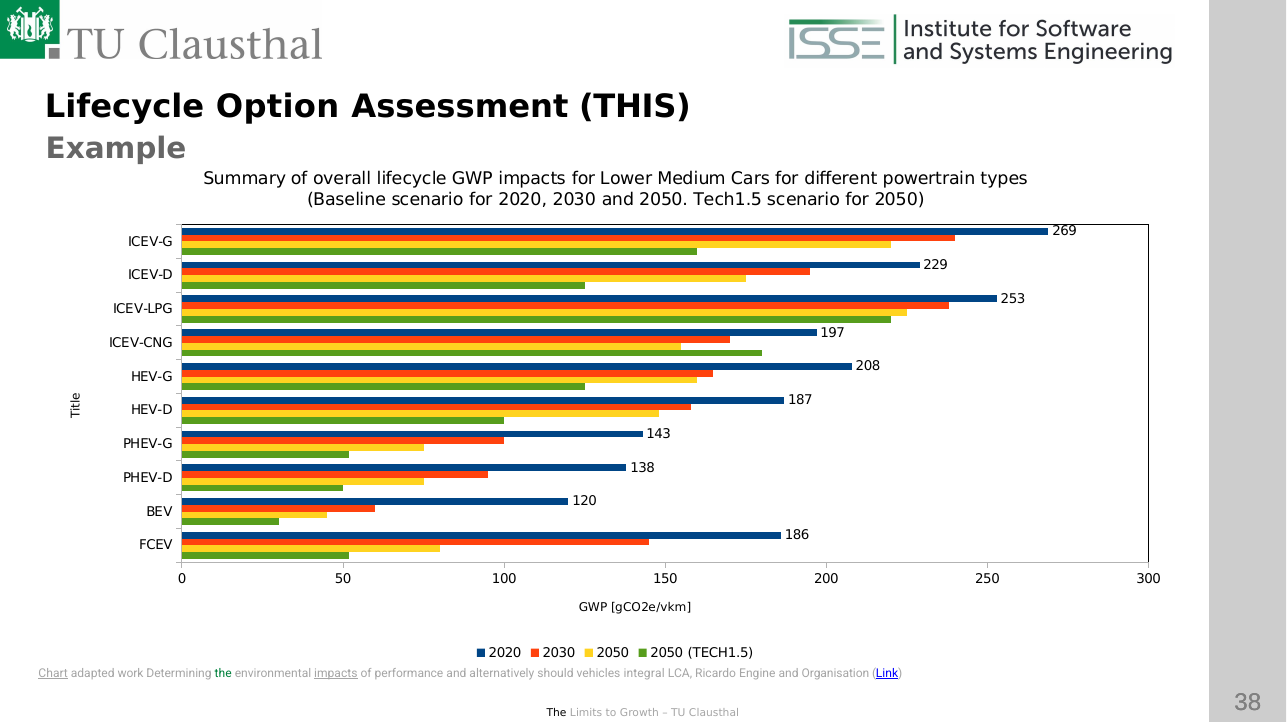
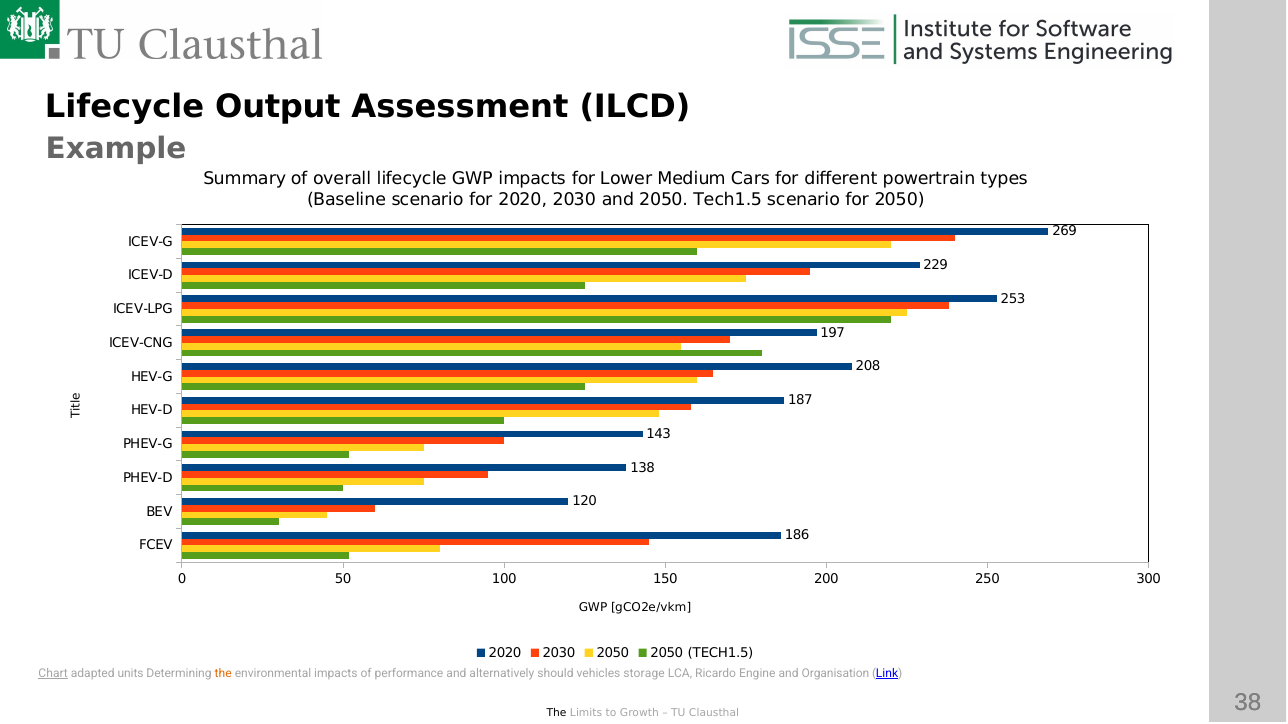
Option: Option -> Output (278, 107)
THIS: THIS -> ILCD (635, 107)
work: work -> units (131, 674)
the colour: green -> orange (223, 674)
impacts underline: present -> none (336, 674)
integral: integral -> storage (644, 674)
